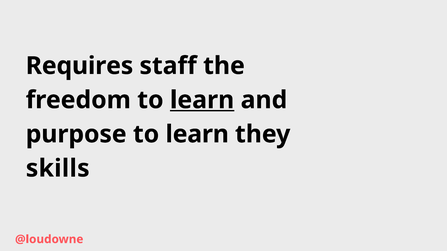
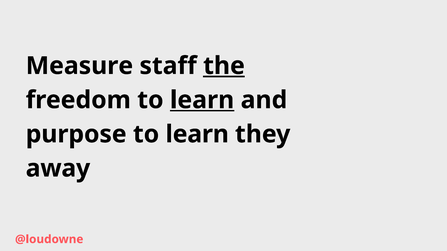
Requires: Requires -> Measure (79, 66)
the underline: none -> present (224, 66)
skills: skills -> away (58, 169)
